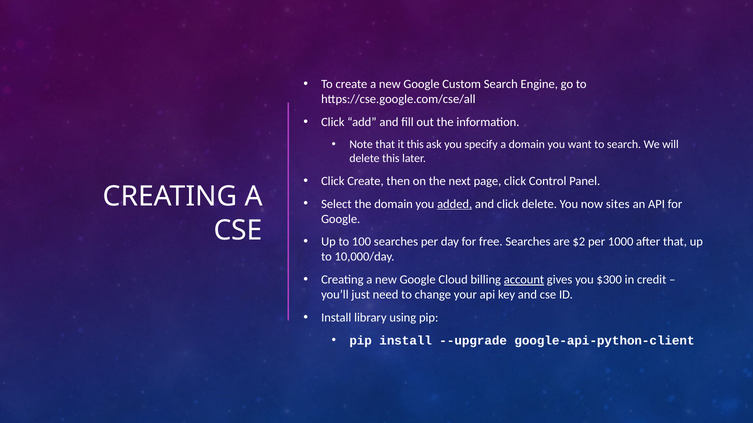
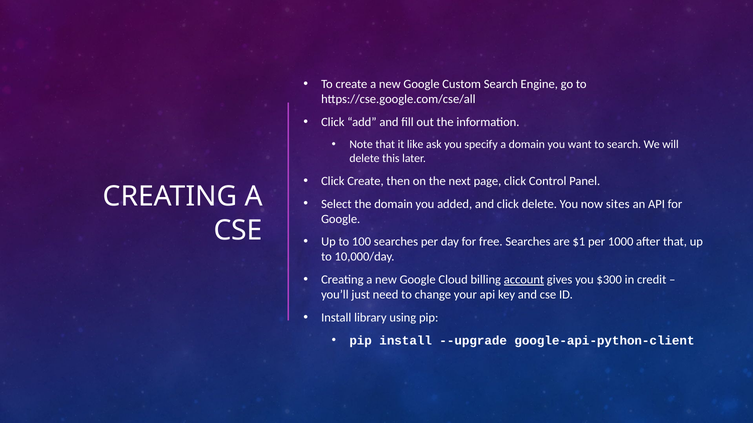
it this: this -> like (415, 145)
added underline: present -> none (455, 204)
$2: $2 -> $1 (579, 242)
